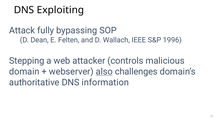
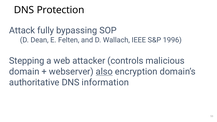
Exploiting: Exploiting -> Protection (61, 10)
challenges: challenges -> encryption (136, 72)
